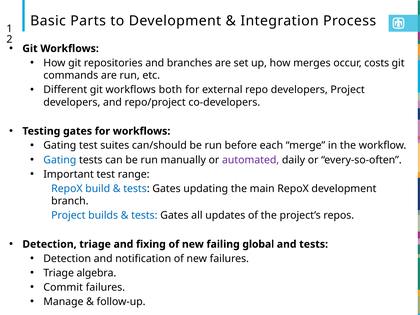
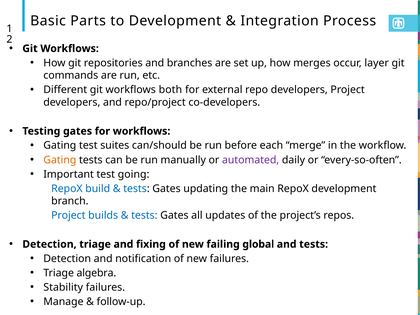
costs: costs -> layer (377, 63)
Gating colour: blue -> orange (60, 160)
range: range -> going (134, 174)
Commit: Commit -> Stability (63, 287)
